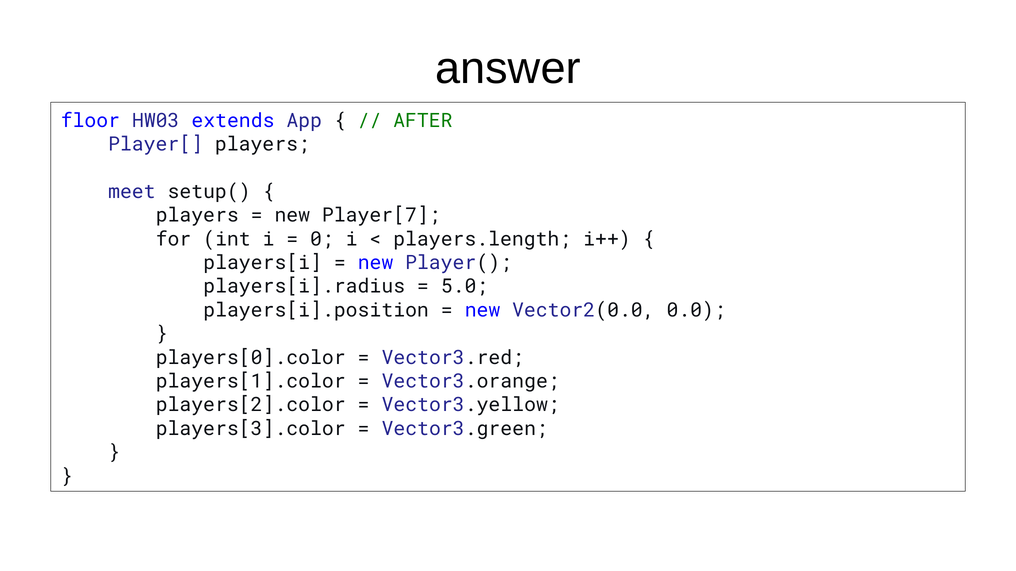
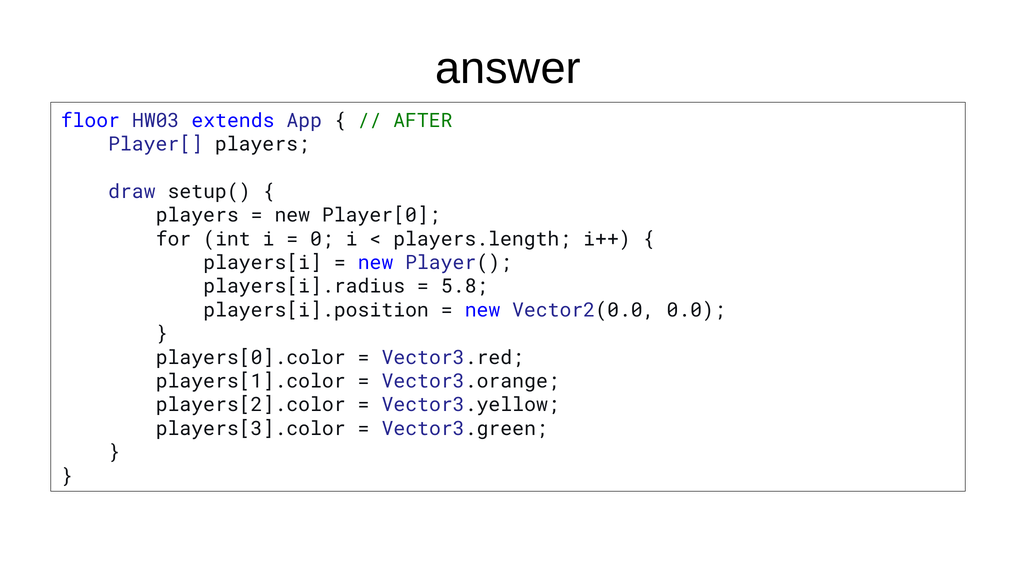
meet: meet -> draw (132, 192)
Player[7: Player[7 -> Player[0 (381, 216)
5.0: 5.0 -> 5.8 (465, 287)
